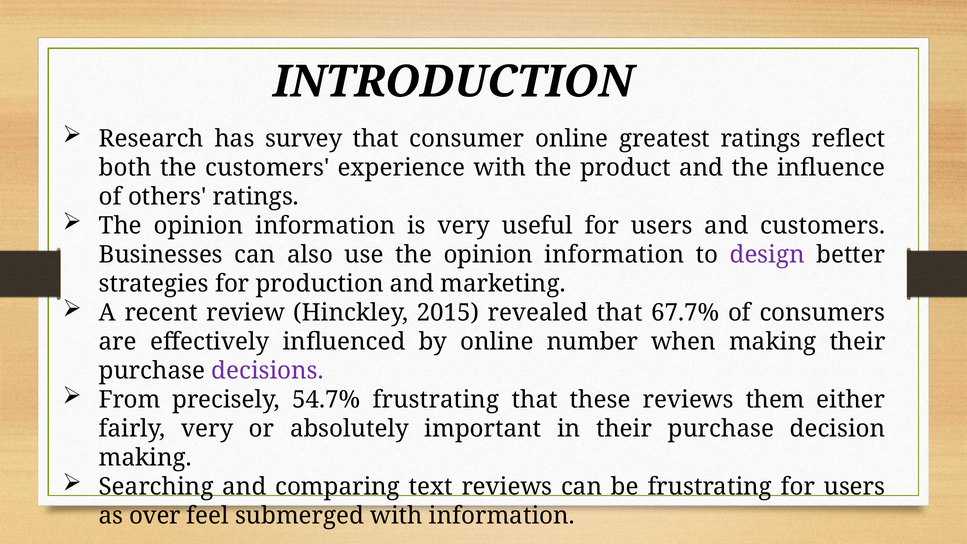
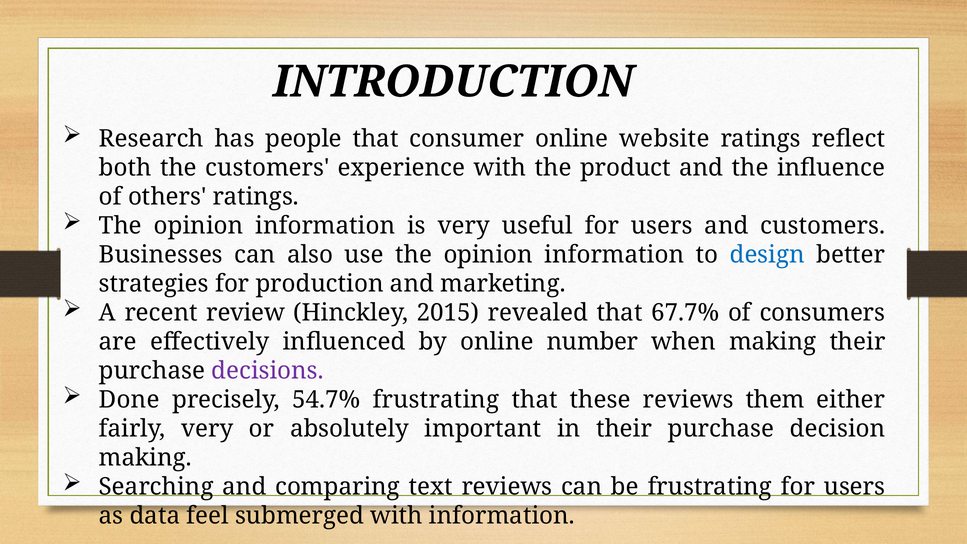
survey: survey -> people (304, 139)
greatest: greatest -> website (664, 139)
design colour: purple -> blue (767, 255)
From: From -> Done (129, 400)
over: over -> data (155, 516)
